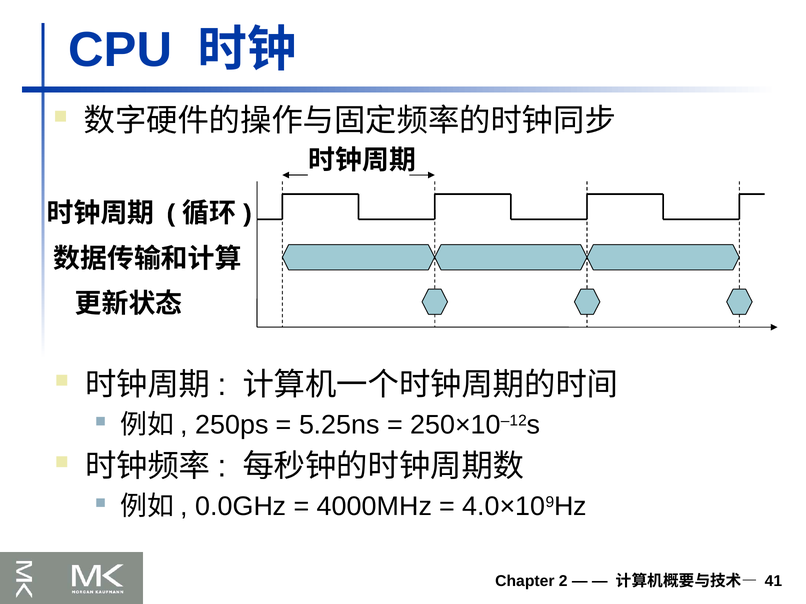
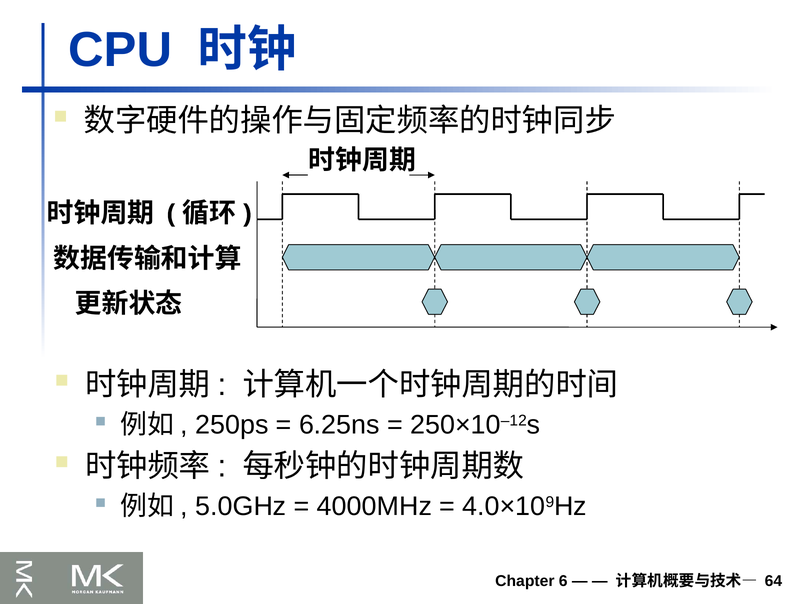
5.25ns: 5.25ns -> 6.25ns (339, 425)
0.0GHz: 0.0GHz -> 5.0GHz (241, 507)
2: 2 -> 6 (563, 582)
41: 41 -> 64 (773, 582)
